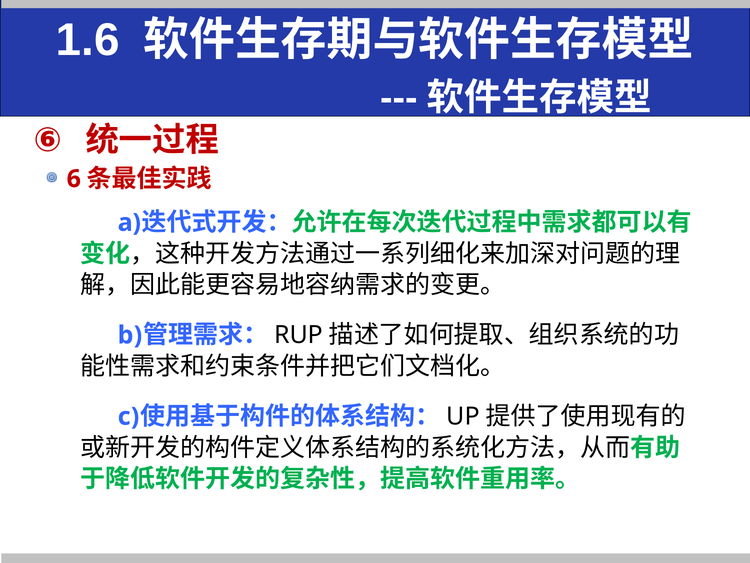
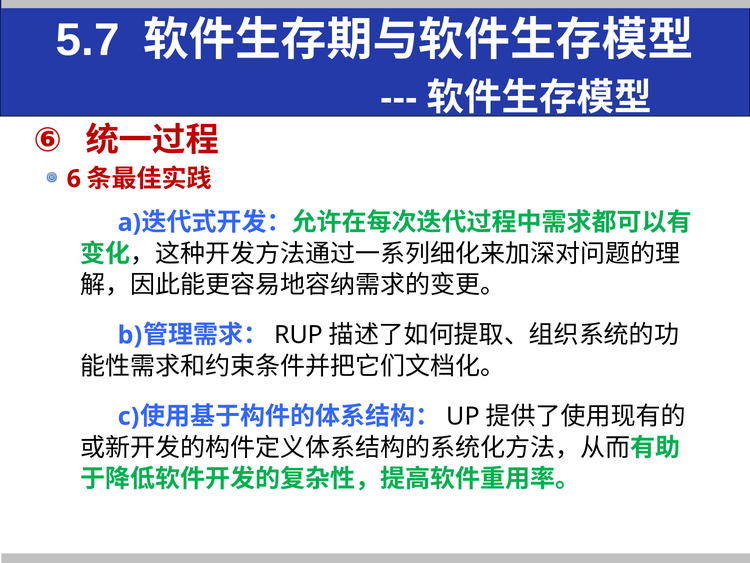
1.6: 1.6 -> 5.7 (88, 40)
